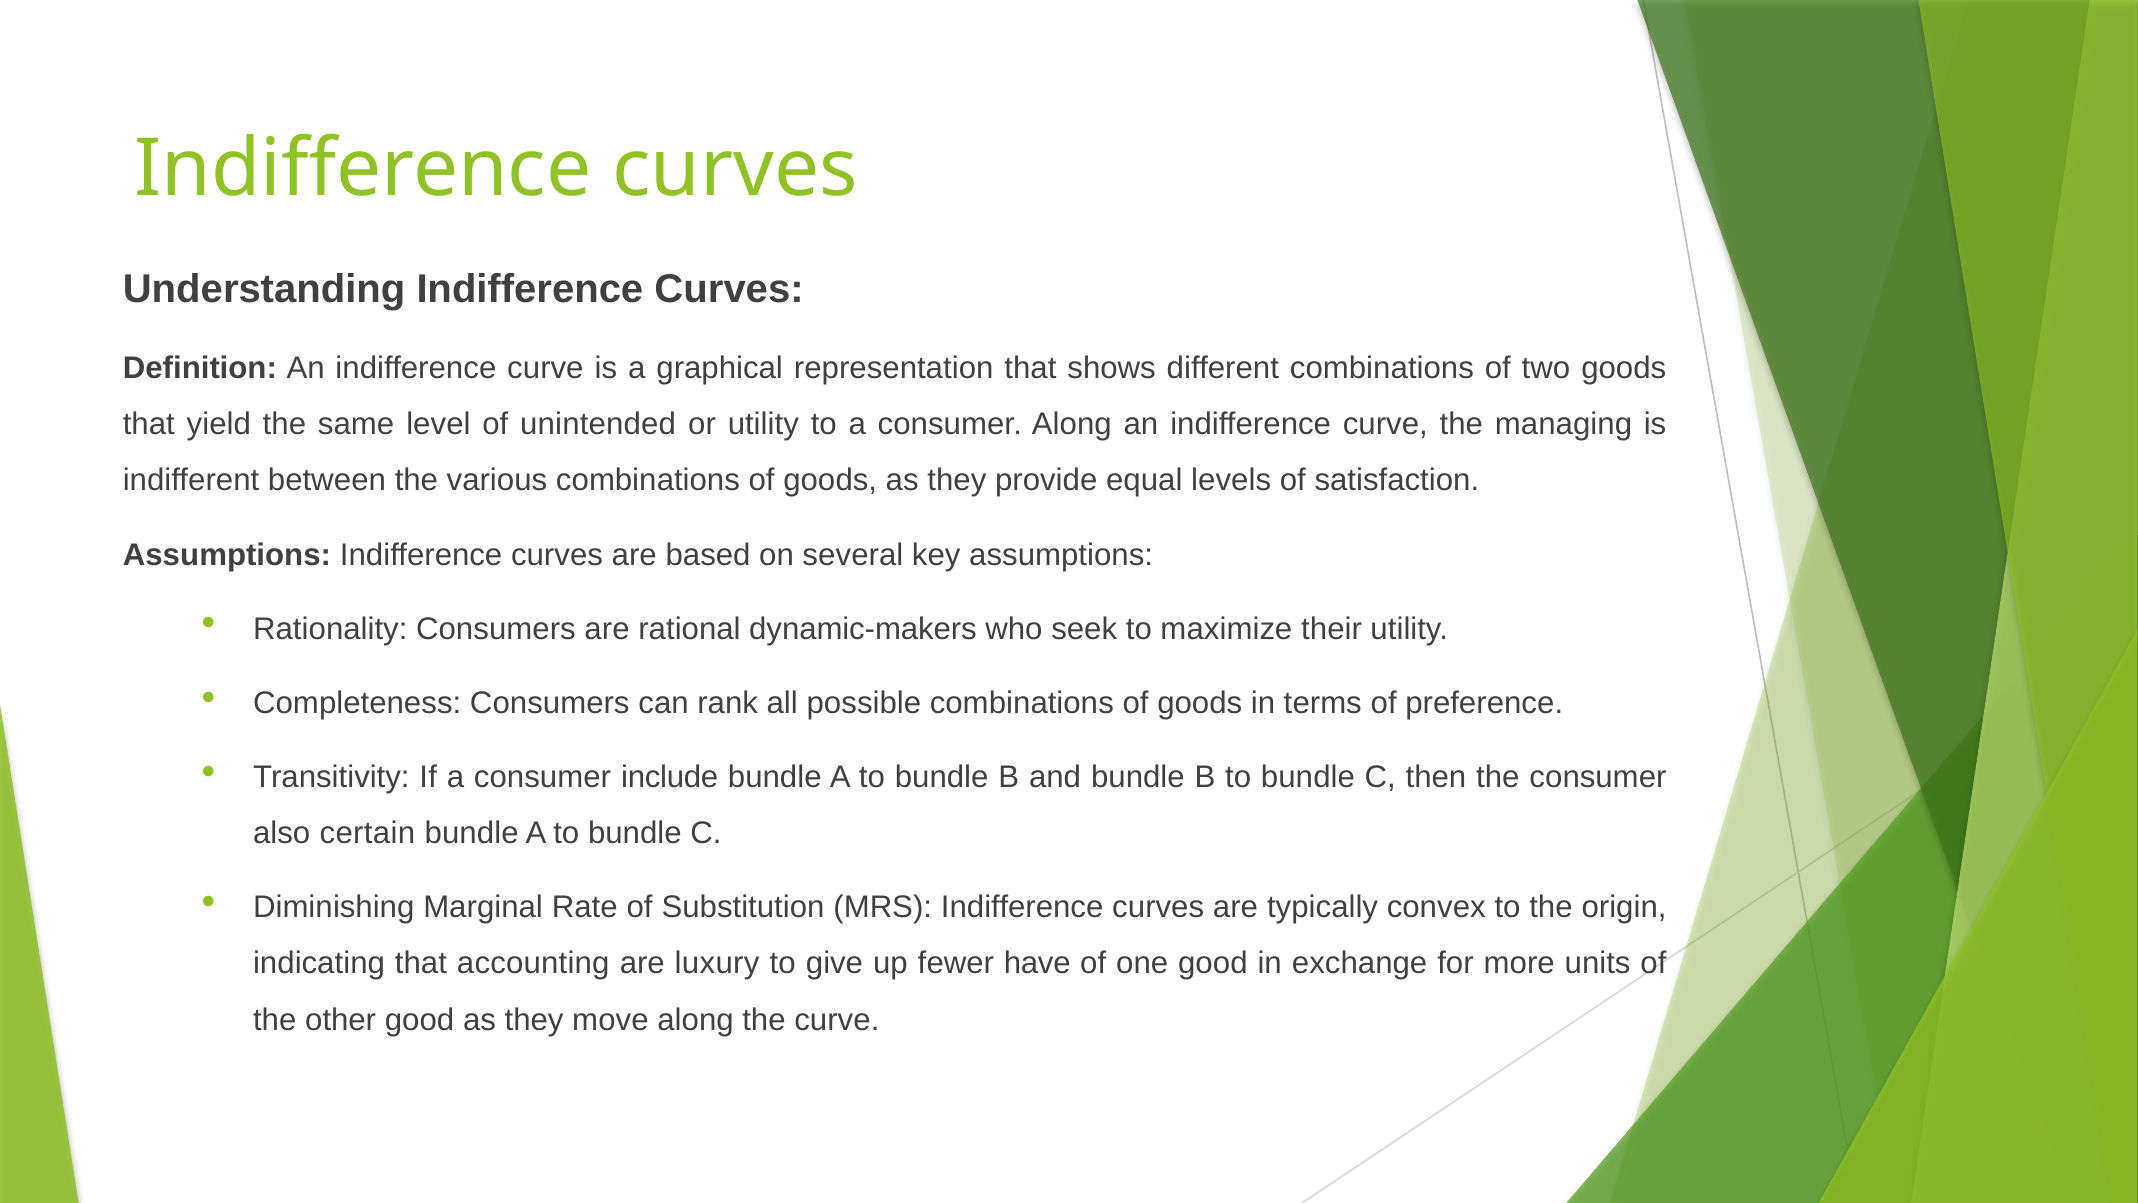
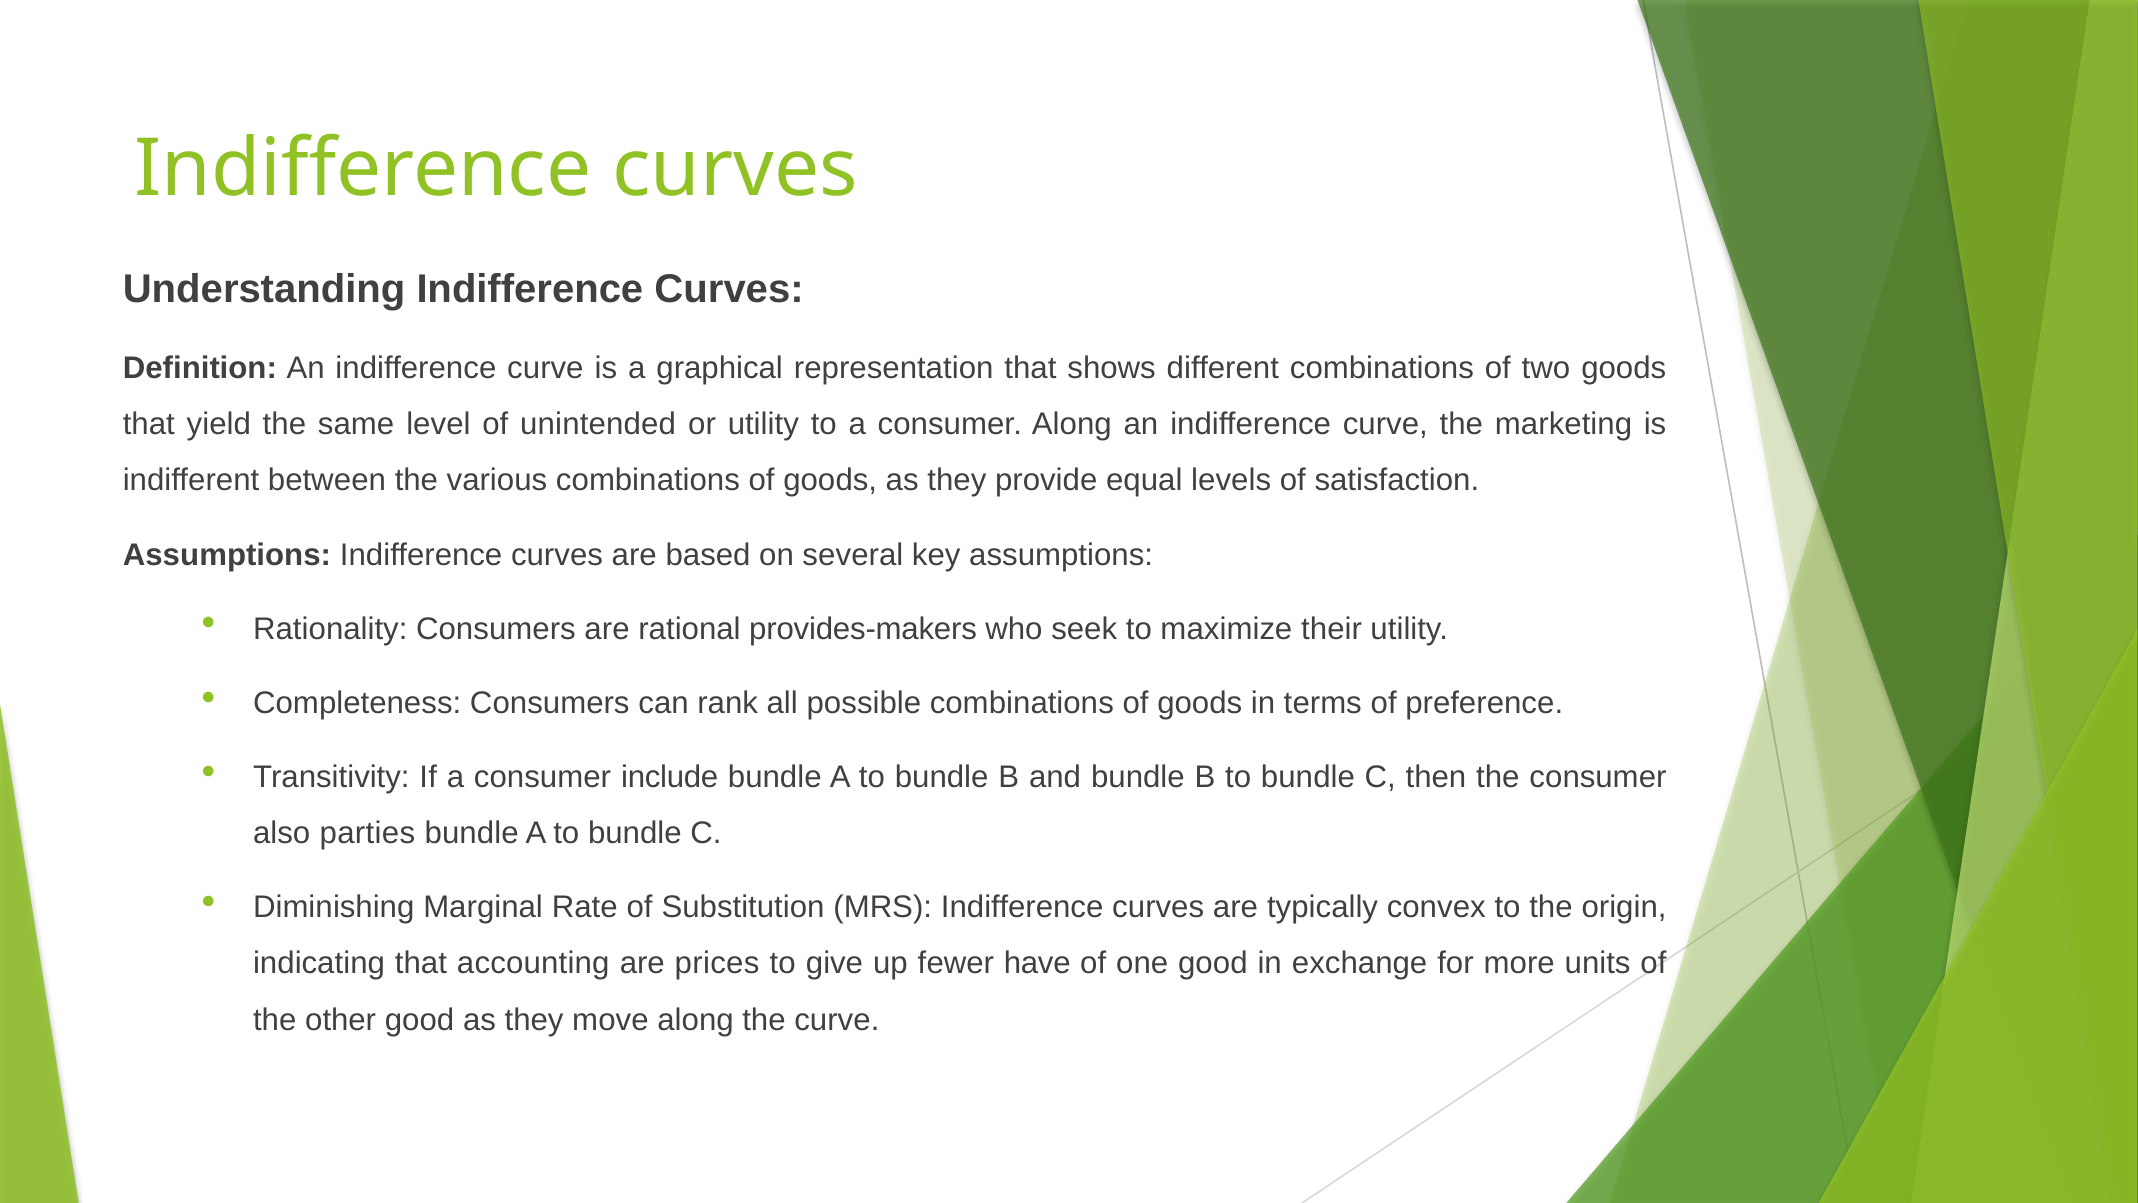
managing: managing -> marketing (1564, 424)
dynamic-makers: dynamic-makers -> provides-makers (863, 629)
certain: certain -> parties (367, 833)
luxury: luxury -> prices (717, 963)
